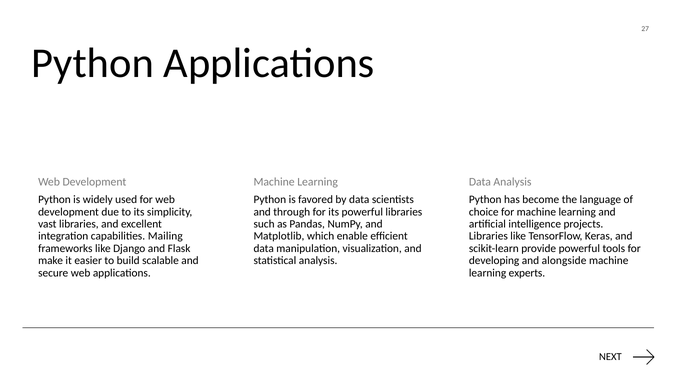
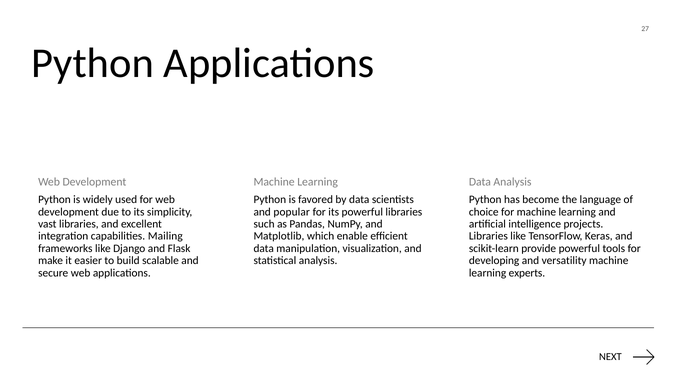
through: through -> popular (292, 212)
alongside: alongside -> versatility (564, 261)
